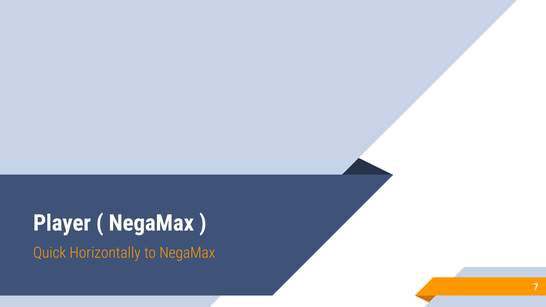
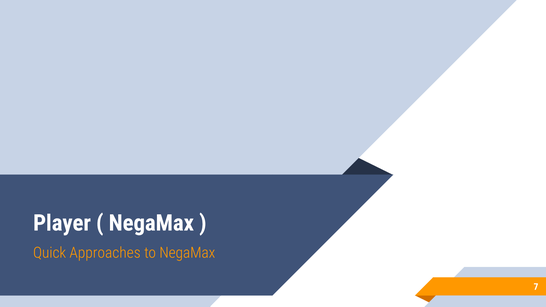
Horizontally: Horizontally -> Approaches (105, 253)
